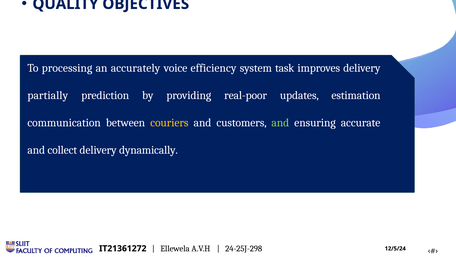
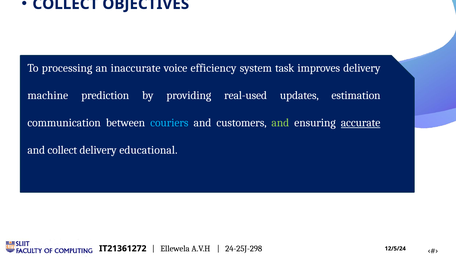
QUALITY: QUALITY -> COLLECT (65, 4)
accurately: accurately -> inaccurate (136, 68)
partially: partially -> machine (48, 95)
real-poor: real-poor -> real-used (246, 95)
couriers colour: yellow -> light blue (169, 123)
accurate underline: none -> present (361, 123)
dynamically: dynamically -> educational (148, 150)
